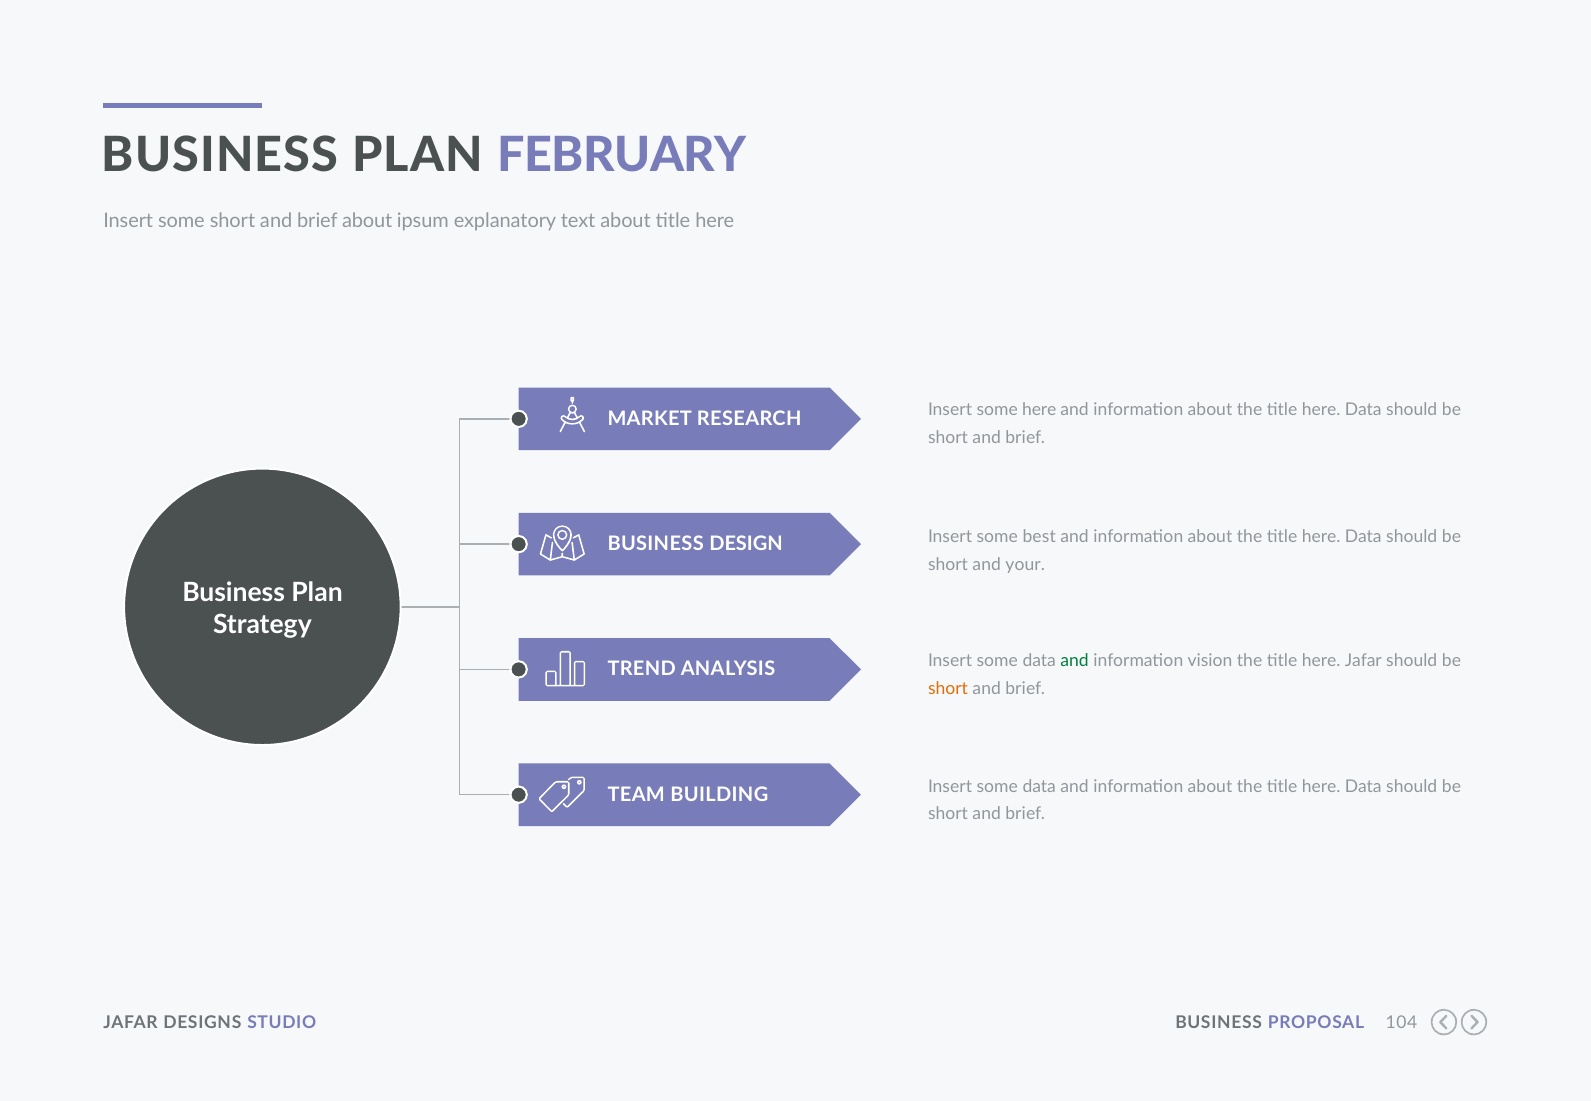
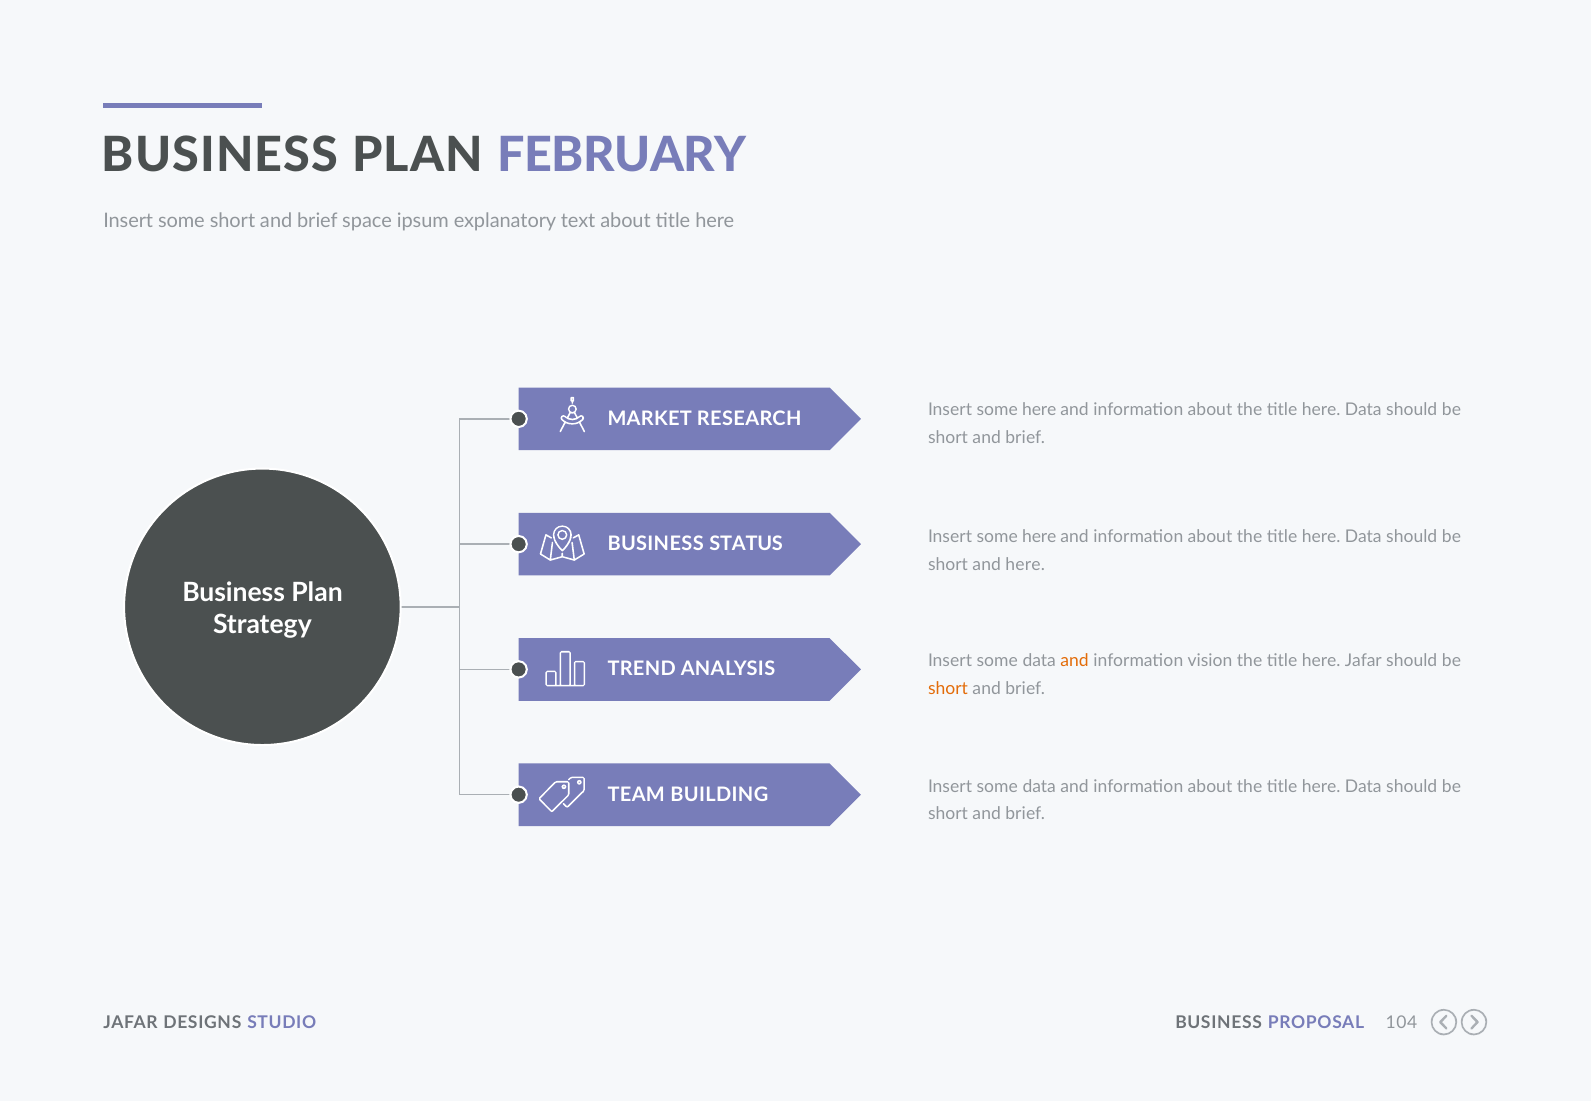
brief about: about -> space (367, 221)
best: best -> here (1039, 537)
DESIGN: DESIGN -> STATUS (746, 544)
and your: your -> here (1025, 564)
and colour: green -> orange (1075, 661)
